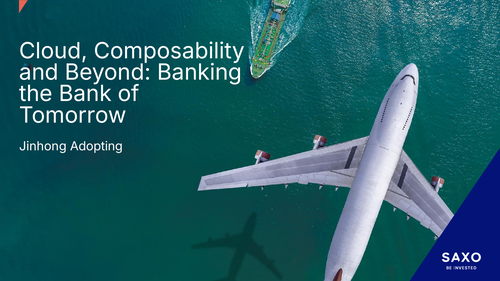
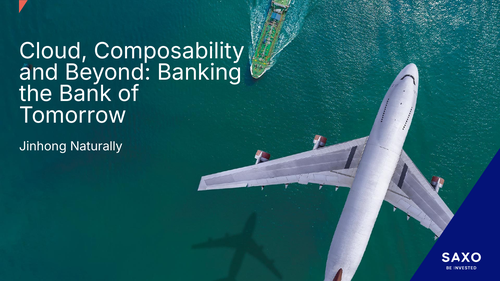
Adopting: Adopting -> Naturally (96, 147)
